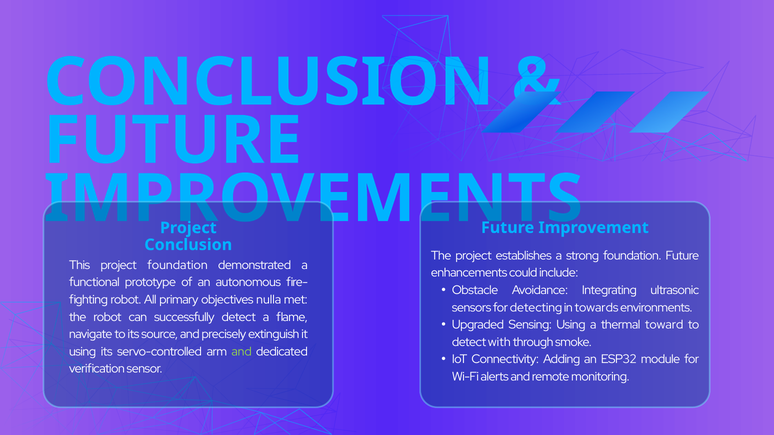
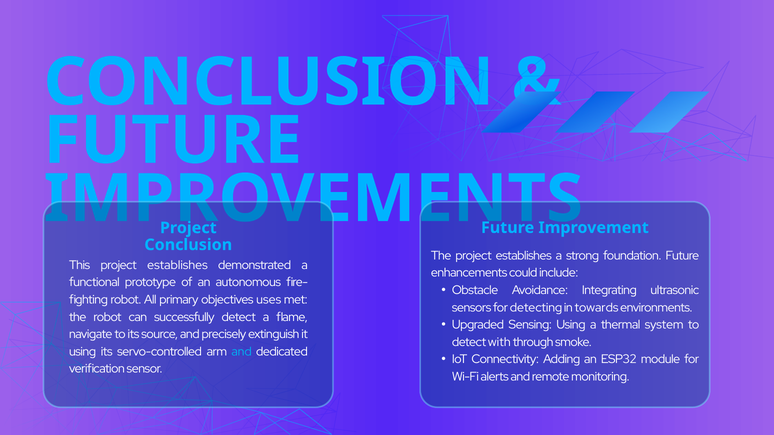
This project foundation: foundation -> establishes (177, 265)
nulla: nulla -> uses (269, 300)
toward: toward -> system (664, 325)
and colour: light green -> light blue (242, 352)
